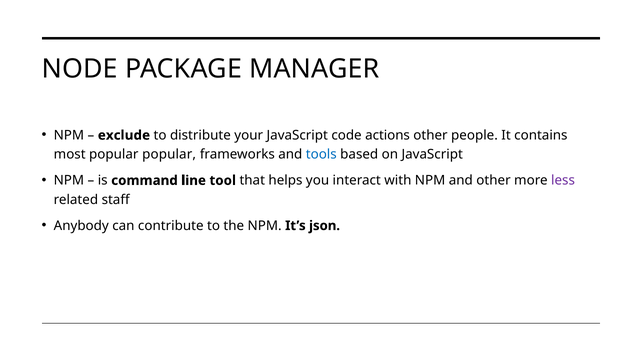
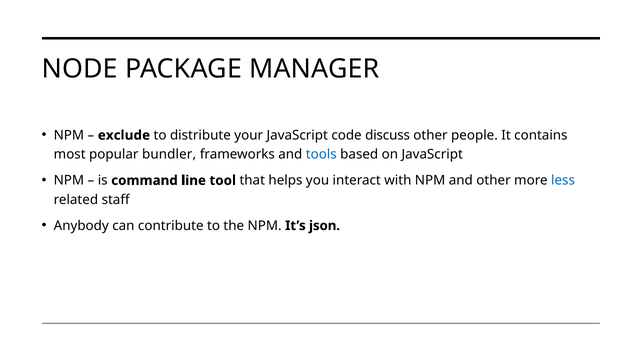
actions: actions -> discuss (388, 135)
popular popular: popular -> bundler (169, 155)
less colour: purple -> blue (563, 181)
